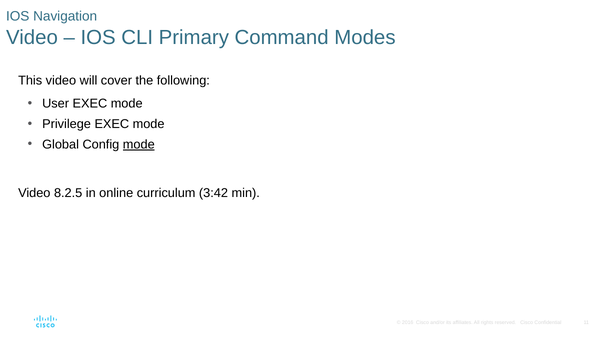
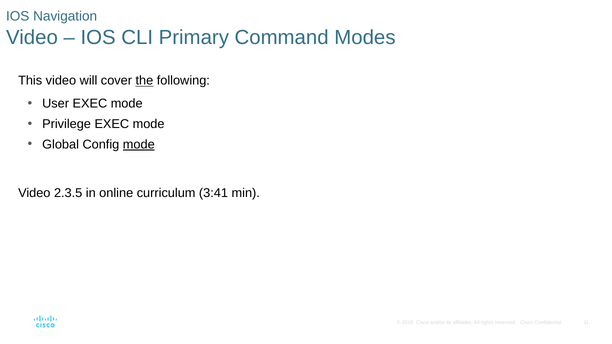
the underline: none -> present (144, 81)
8.2.5: 8.2.5 -> 2.3.5 (68, 193)
3:42: 3:42 -> 3:41 (213, 193)
